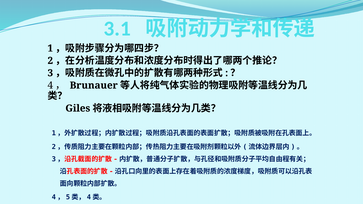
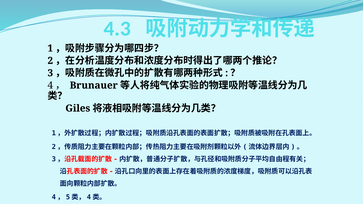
3.1: 3.1 -> 4.3 (117, 29)
